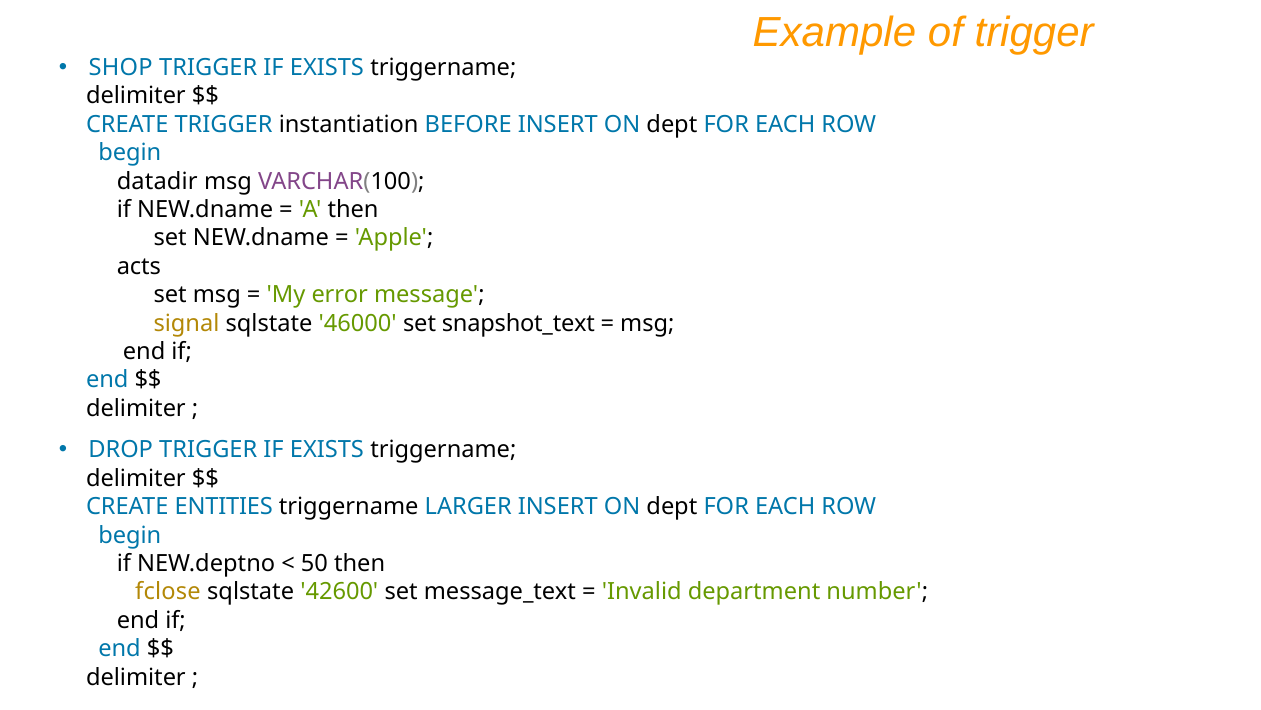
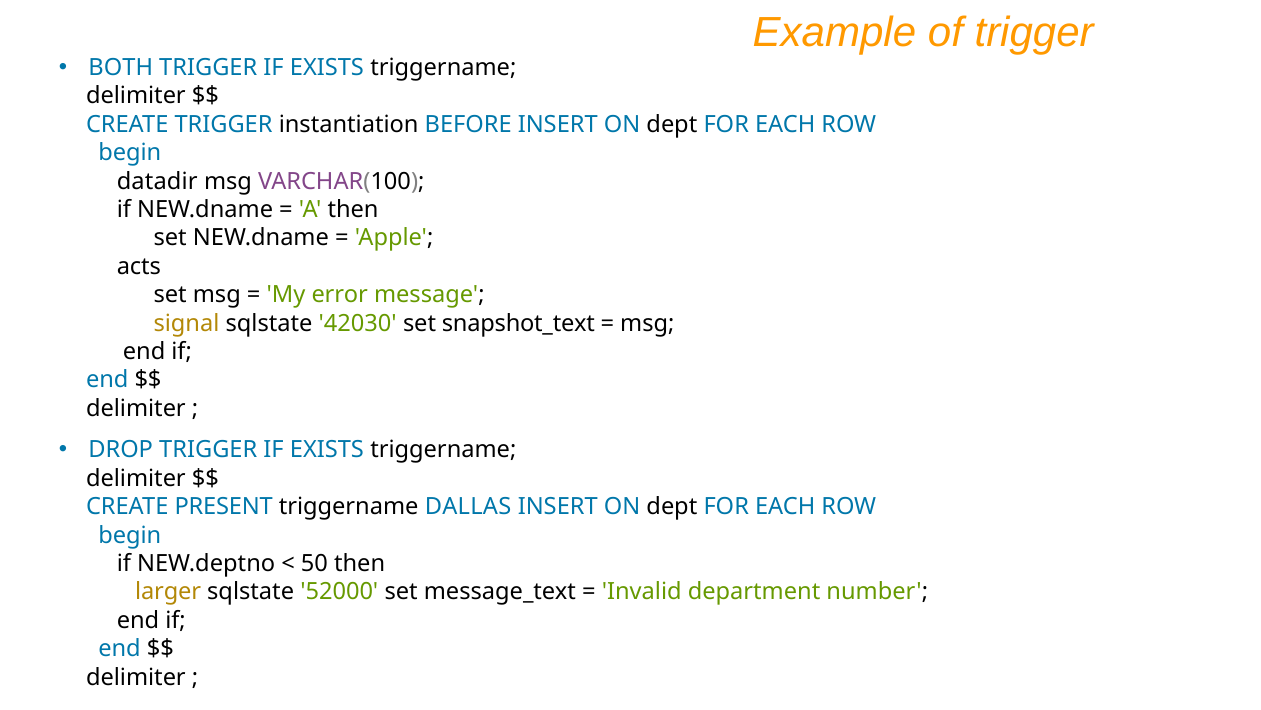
SHOP: SHOP -> BOTH (121, 68)
46000: 46000 -> 42030 (358, 323)
ENTITIES: ENTITIES -> PRESENT (224, 506)
LARGER: LARGER -> DALLAS (468, 506)
fclose: fclose -> larger (168, 591)
42600: 42600 -> 52000 (339, 591)
